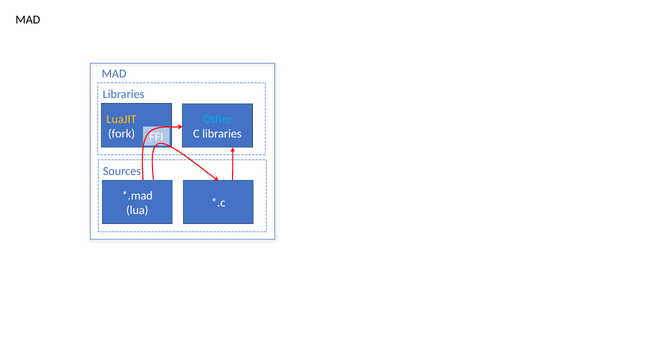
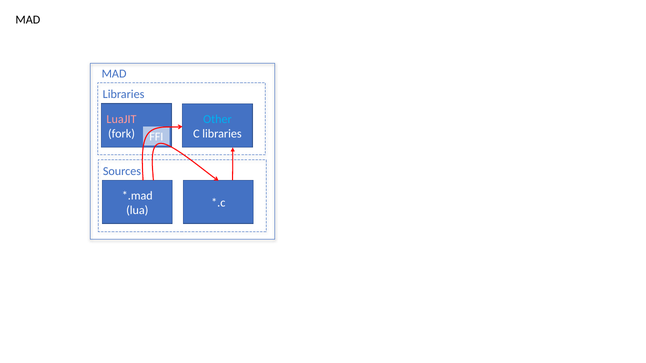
LuaJIT colour: yellow -> pink (122, 119)
